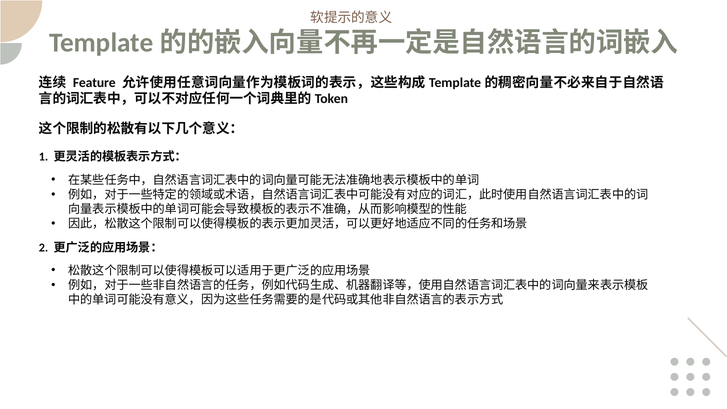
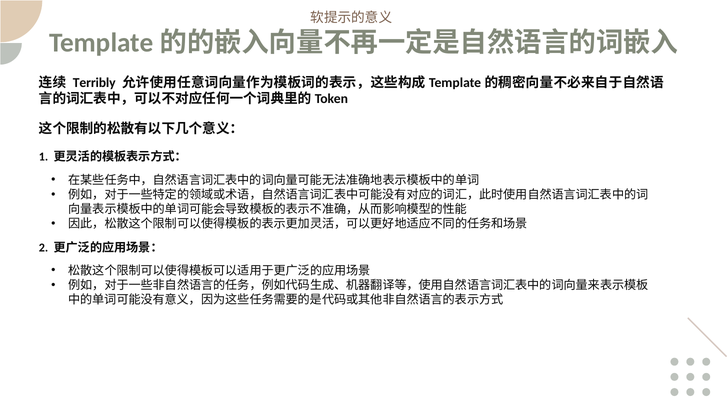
Feature: Feature -> Terribly (94, 83)
